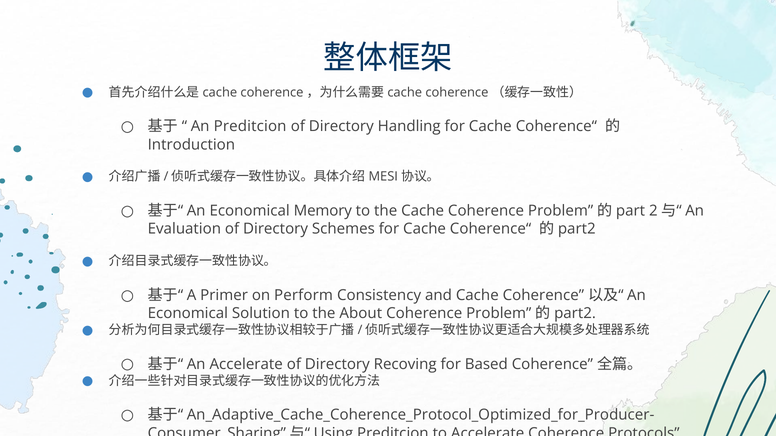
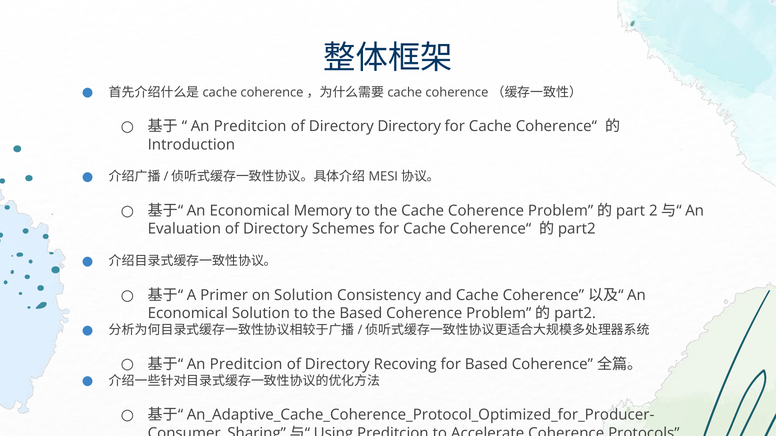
Directory Handling: Handling -> Directory (409, 127)
on Perform: Perform -> Solution (304, 296)
the About: About -> Based (361, 314)
Accelerate: Accelerate -> Preditcion (246, 365)
